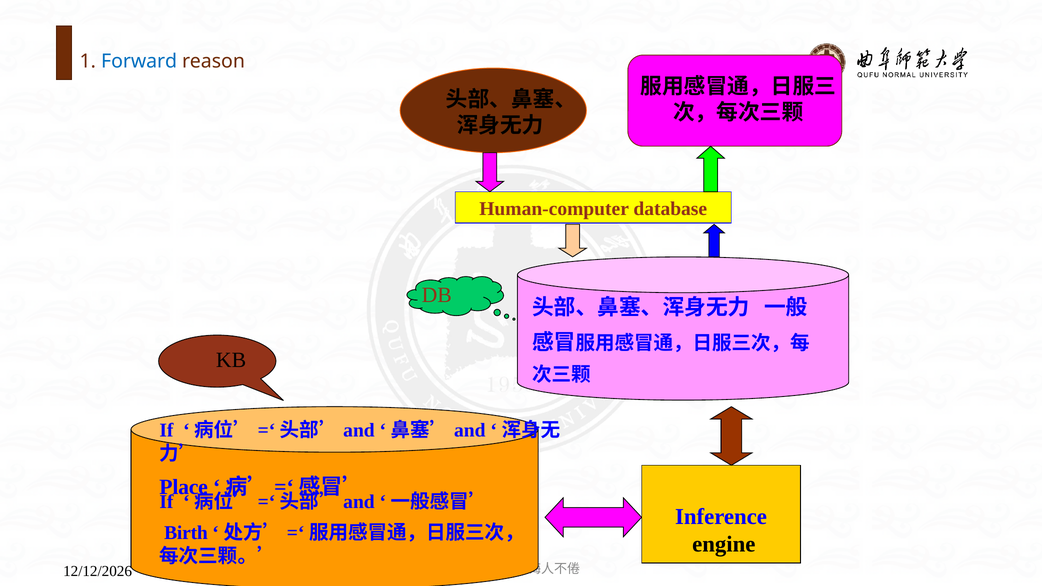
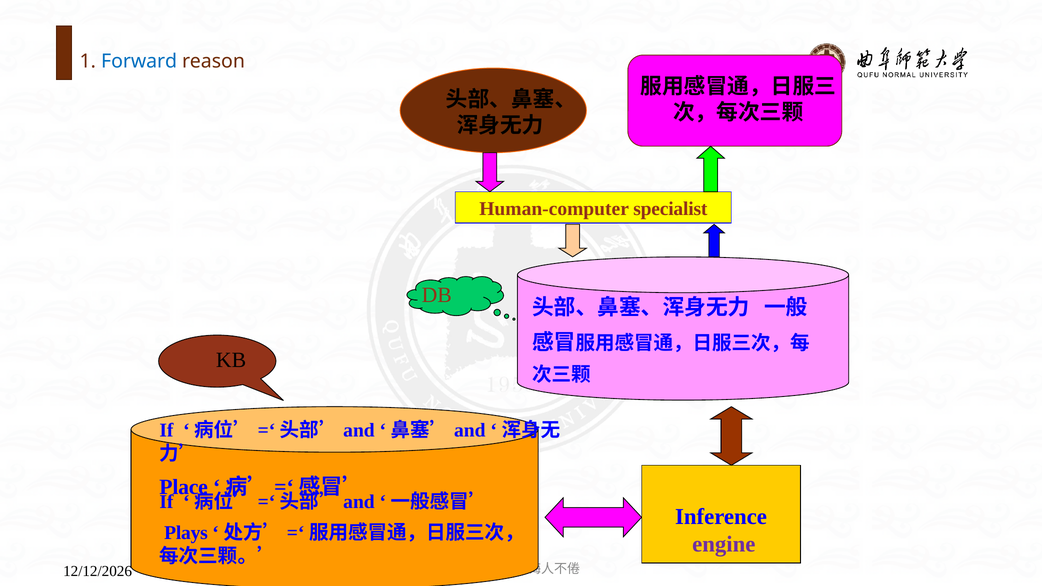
database: database -> specialist (670, 209)
Birth: Birth -> Plays (186, 533)
engine colour: black -> purple (724, 544)
